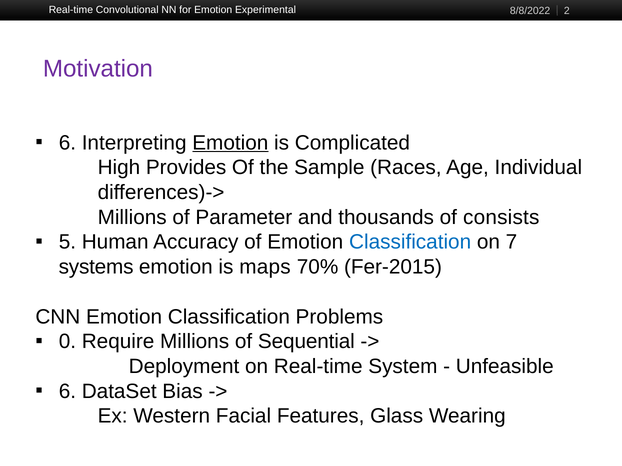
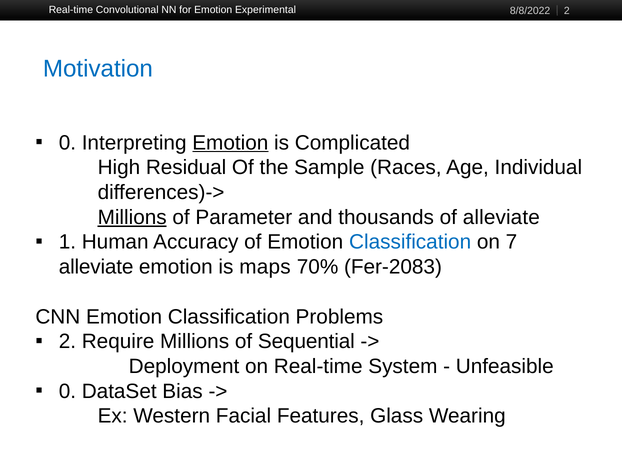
Motivation colour: purple -> blue (98, 69)
6: 6 -> 0 (67, 143)
Provides: Provides -> Residual (186, 168)
Millions underline: none -> present (132, 217)
of consists: consists -> alleviate (501, 217)
5: 5 -> 1 (67, 242)
systems: systems -> alleviate (96, 267)
Fer-2015: Fer-2015 -> Fer-2083 (393, 267)
0: 0 -> 2 (67, 342)
6: 6 -> 0 (67, 392)
